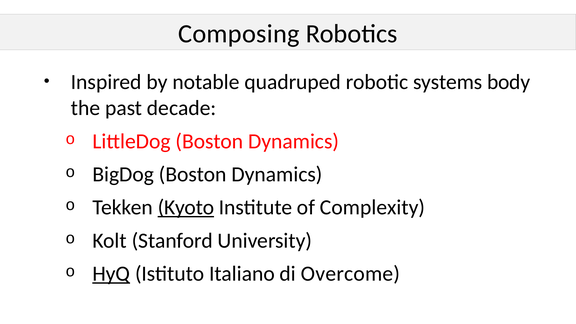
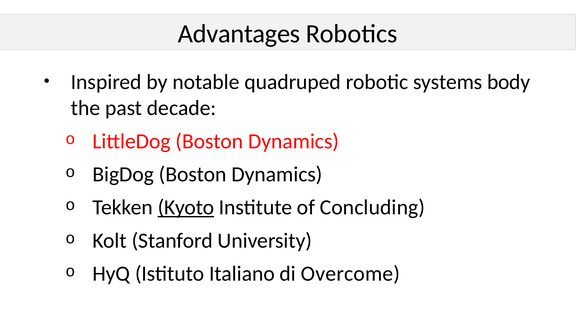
Composing: Composing -> Advantages (239, 34)
Complexity: Complexity -> Concluding (372, 207)
HyQ underline: present -> none (111, 274)
